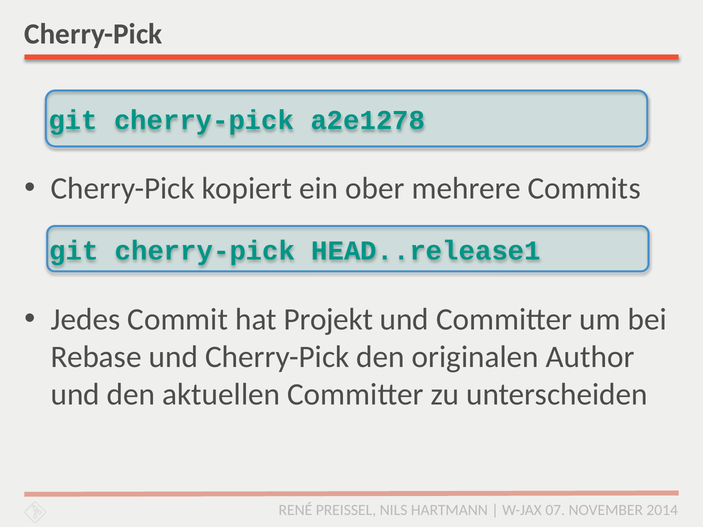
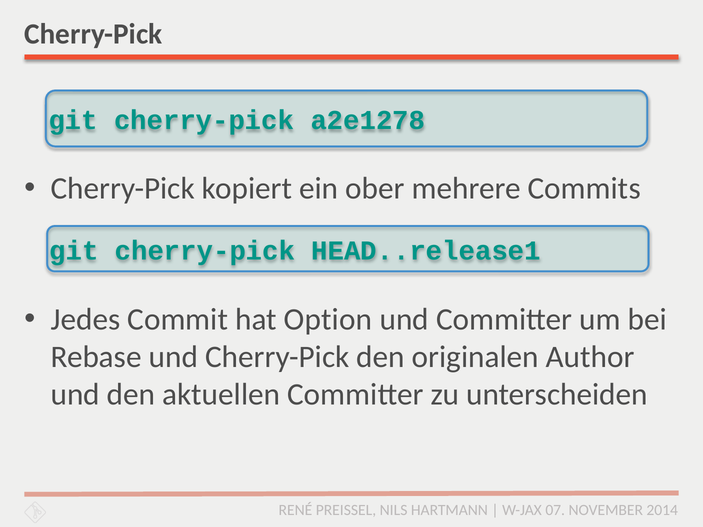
Projekt: Projekt -> Option (328, 320)
